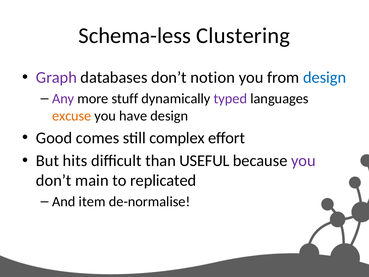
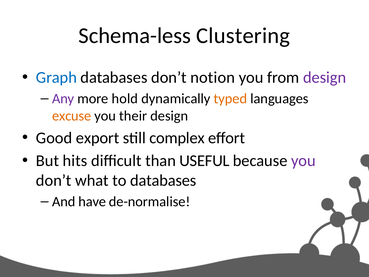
Graph colour: purple -> blue (56, 77)
design colour: blue -> purple (325, 77)
stuff: stuff -> hold (125, 99)
typed colour: purple -> orange (230, 99)
have: have -> their (133, 116)
comes: comes -> export (98, 138)
main: main -> what (92, 180)
to replicated: replicated -> databases (163, 180)
item: item -> have (92, 202)
